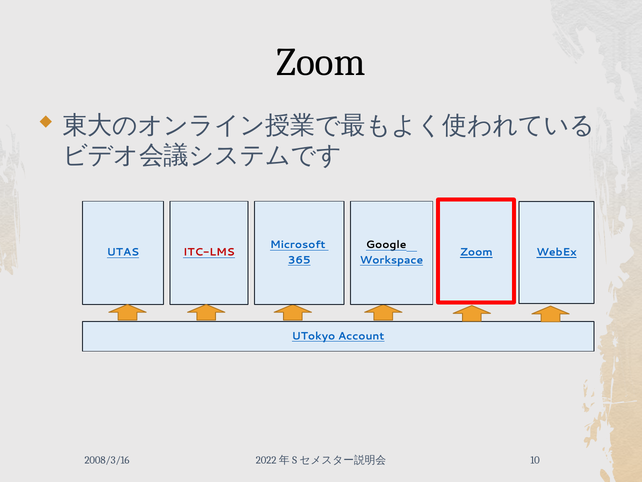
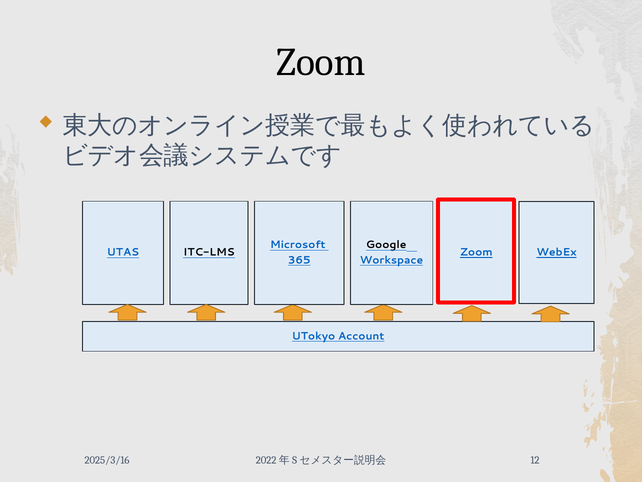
ITC-LMS colour: red -> black (209, 252)
2008/3/16: 2008/3/16 -> 2025/3/16 (107, 460)
10: 10 -> 12 (535, 460)
